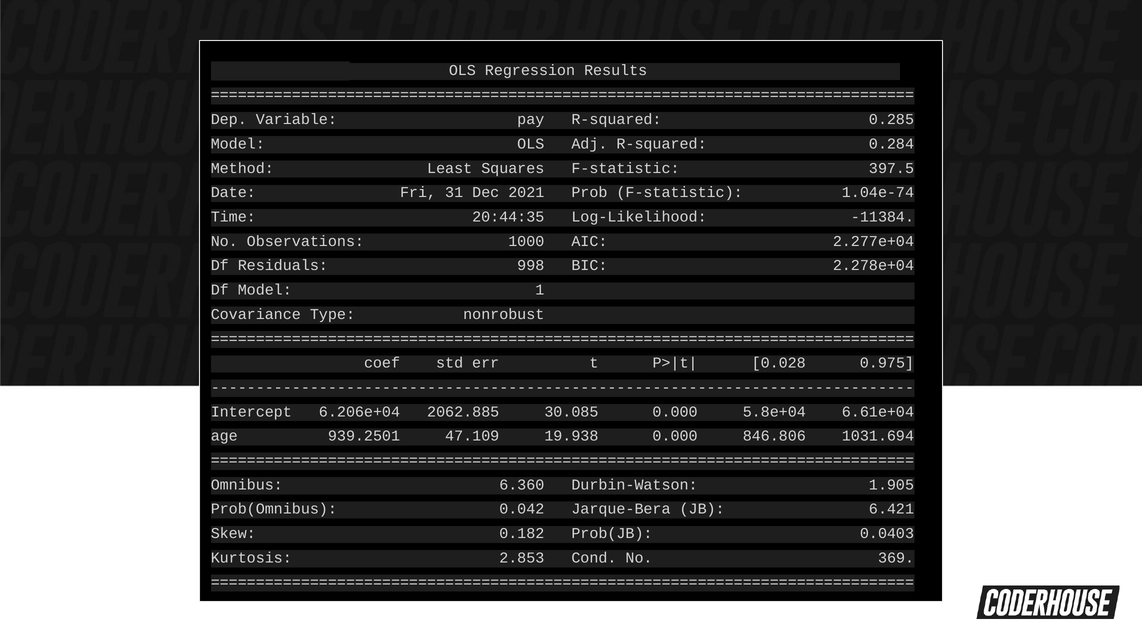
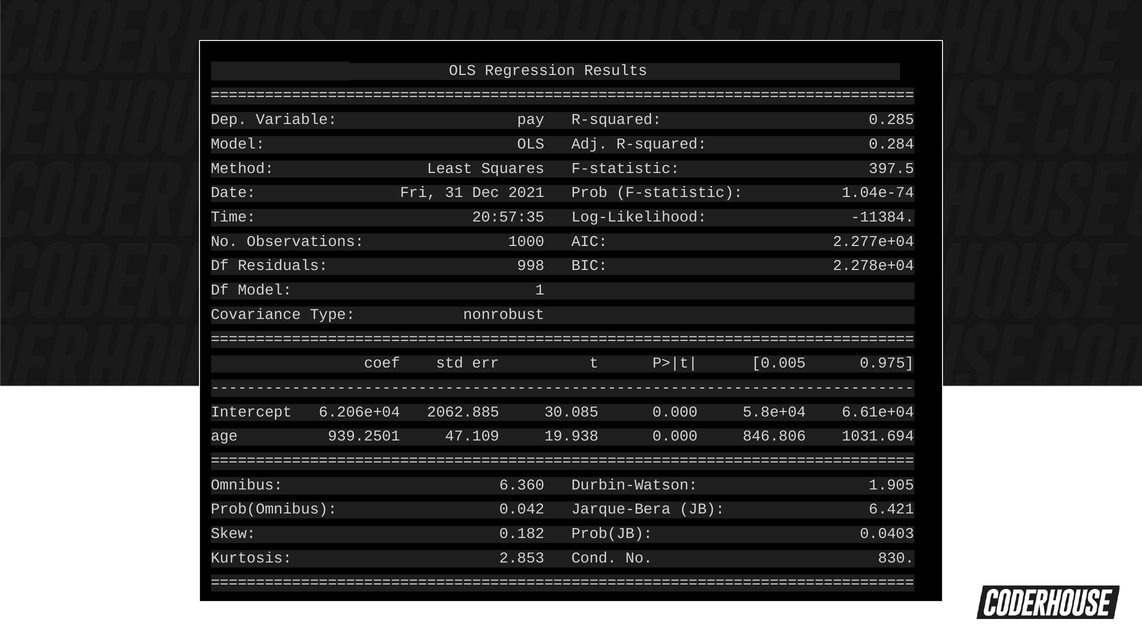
20:44:35: 20:44:35 -> 20:57:35 (508, 217)
0.028: 0.028 -> 0.005 (779, 363)
369: 369 -> 830 (896, 558)
